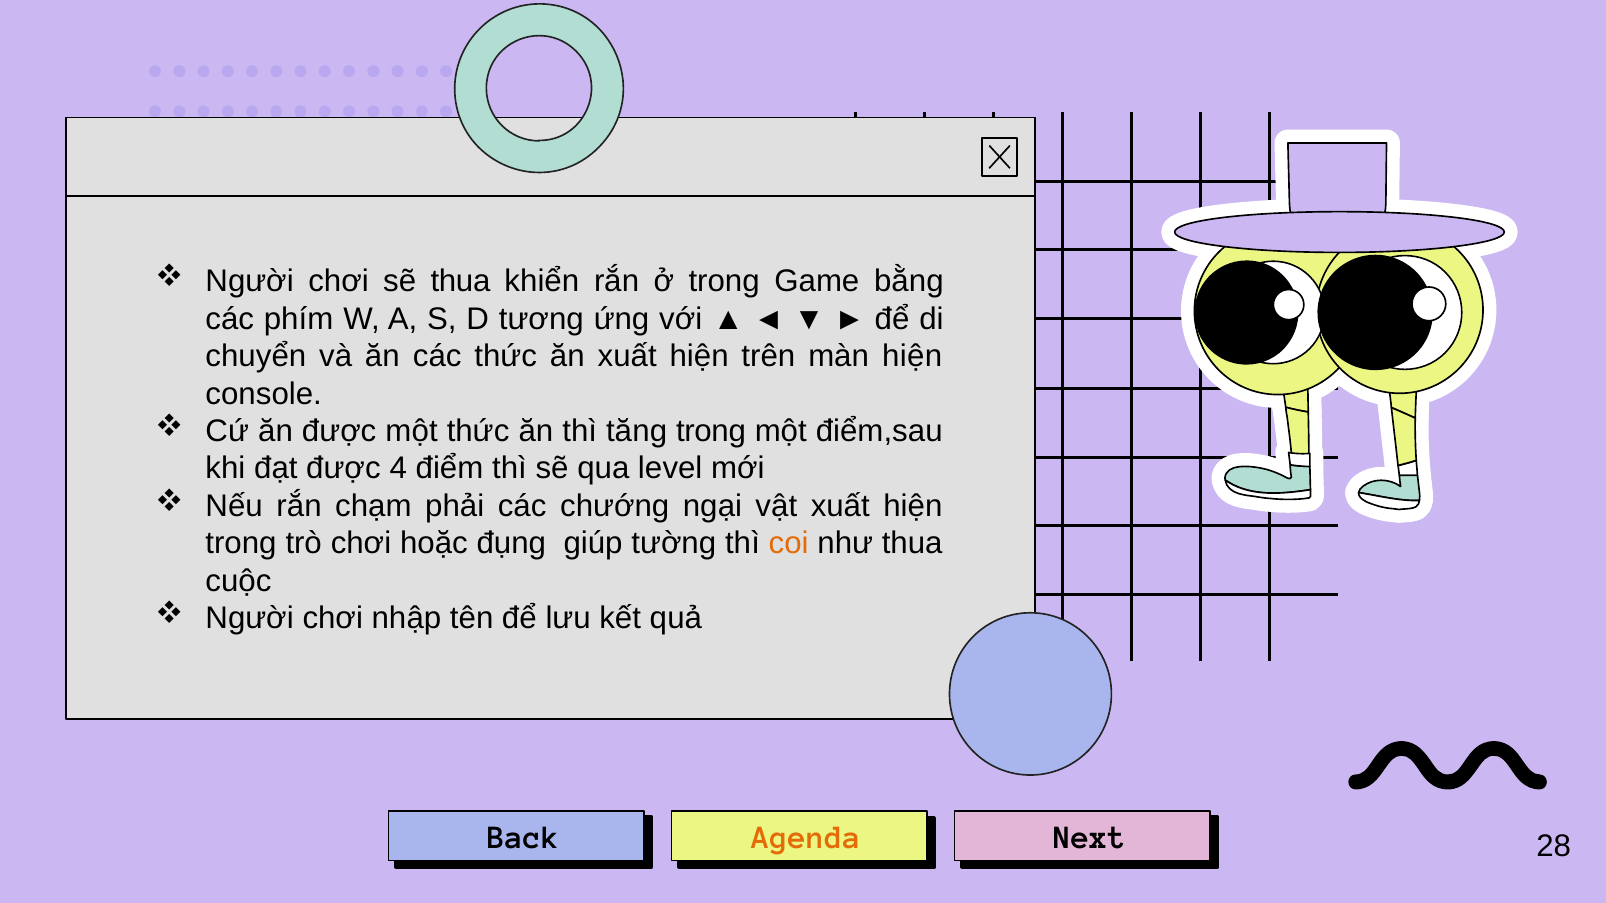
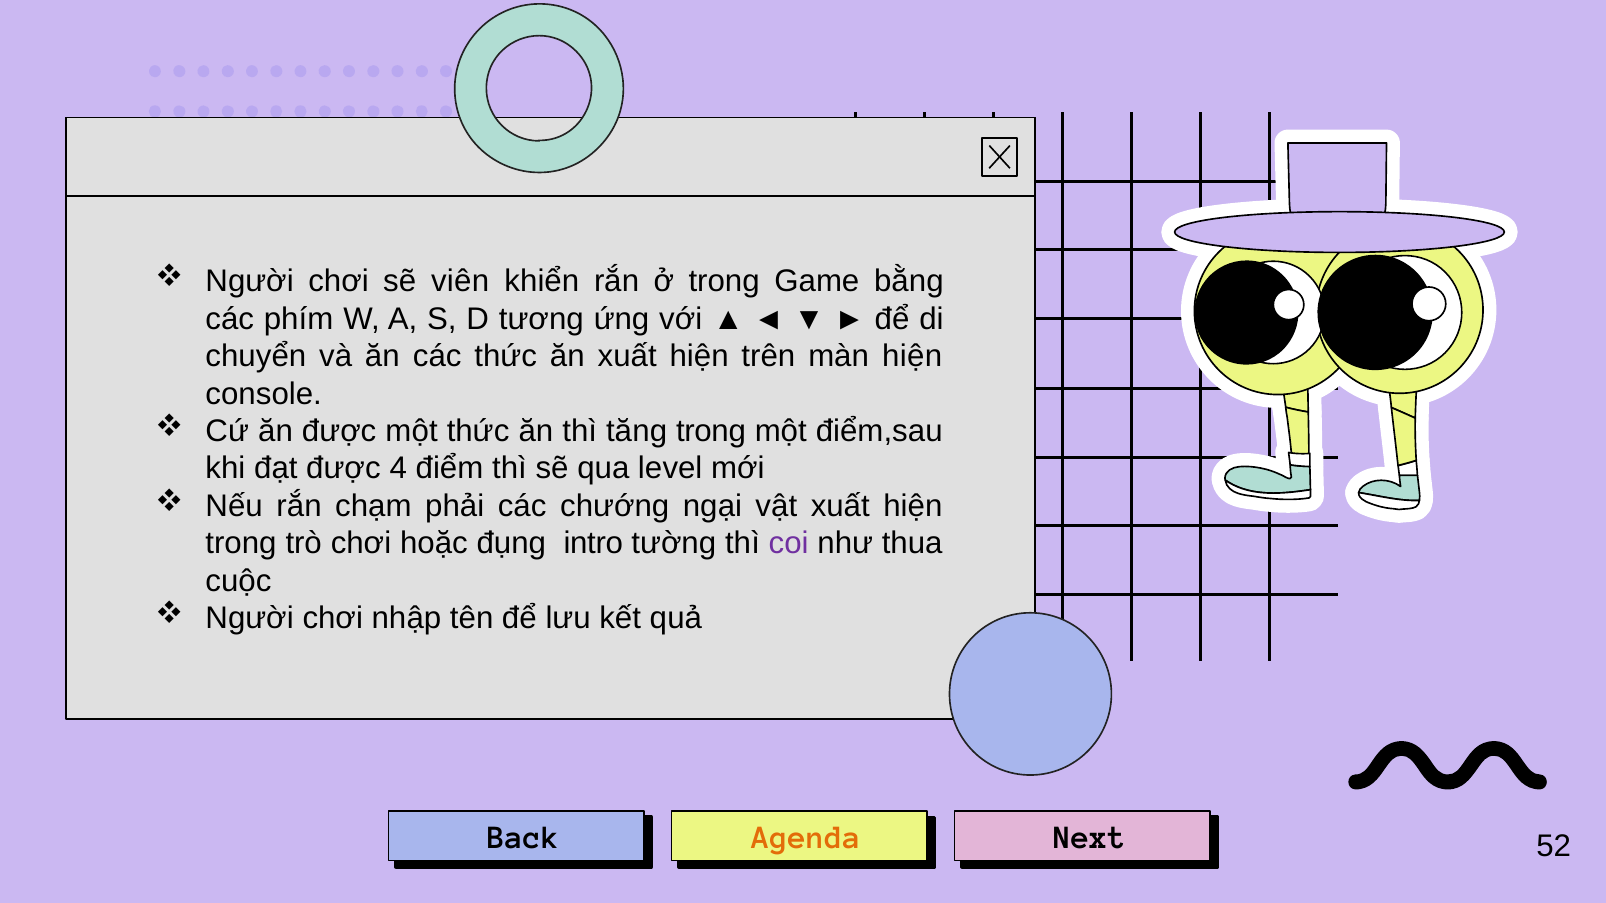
sẽ thua: thua -> viên (460, 281)
giúp: giúp -> intro (593, 544)
coi colour: orange -> purple (789, 544)
28: 28 -> 52 (1554, 846)
